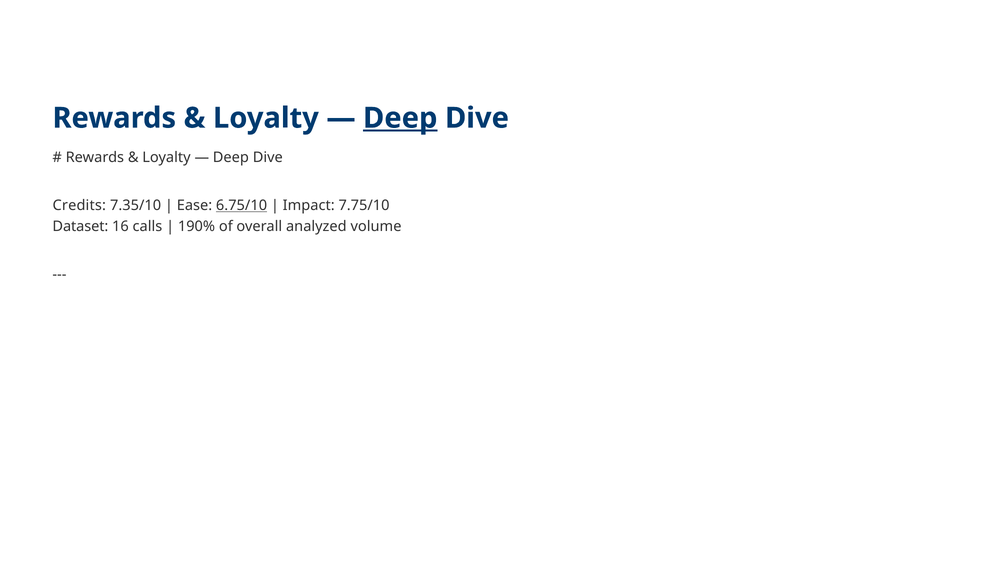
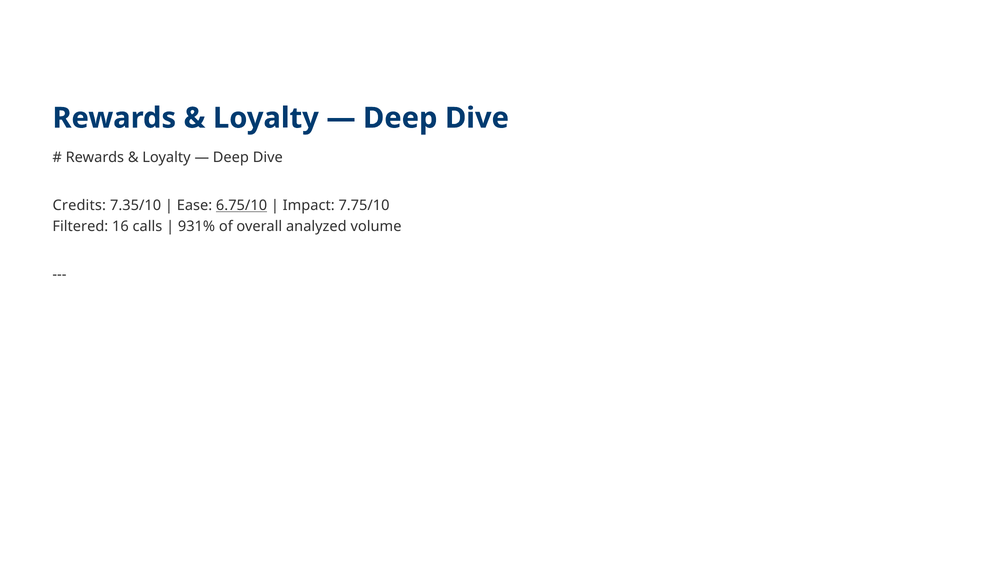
Deep underline: present -> none (400, 118)
Dataset: Dataset -> Filtered (80, 227)
190%: 190% -> 931% (197, 227)
